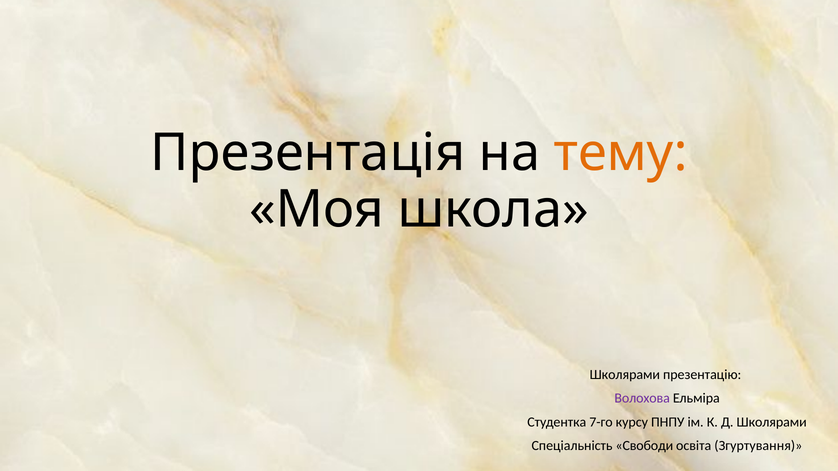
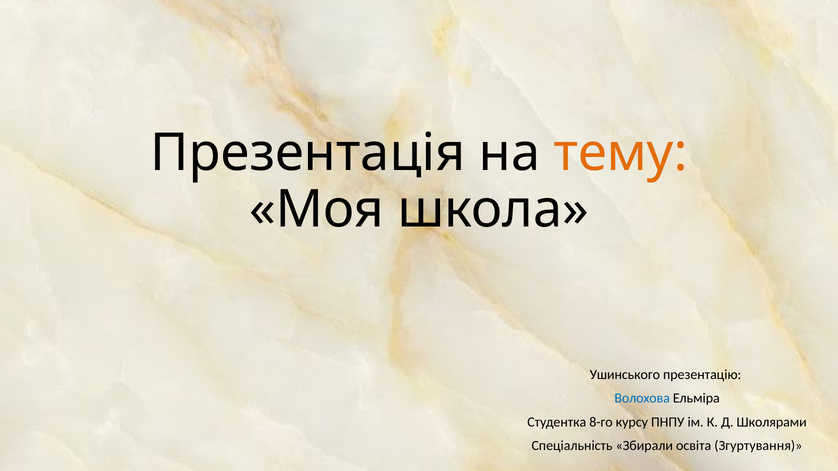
Школярами: Школярами -> Ушинського (625, 375)
Волохова colour: purple -> blue (642, 399)
7-го: 7-го -> 8-го (601, 422)
Свободи: Свободи -> Збирали (644, 446)
